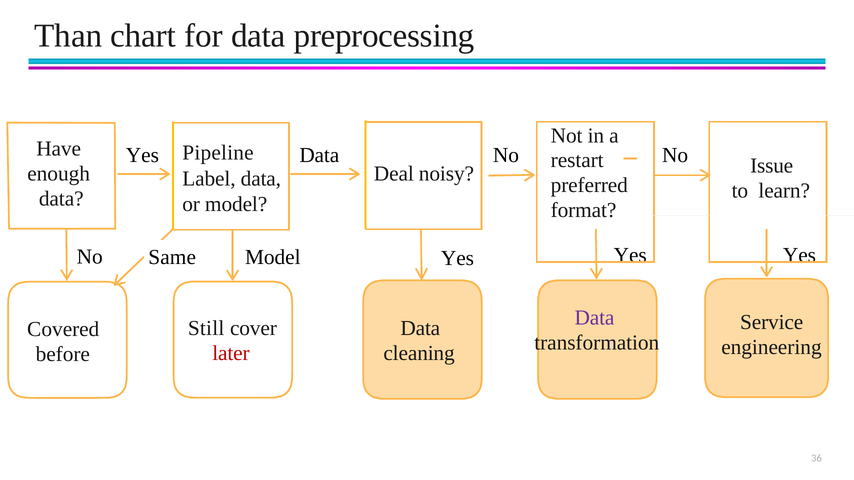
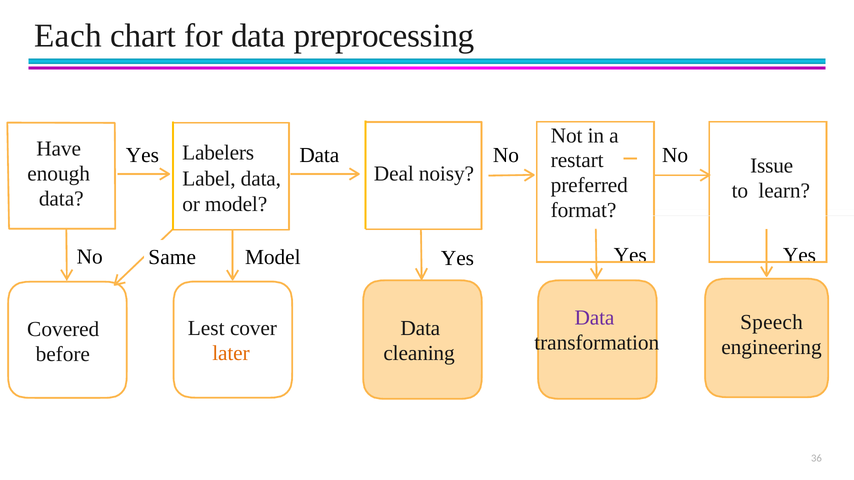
Than: Than -> Each (68, 36)
Pipeline: Pipeline -> Labelers (218, 153)
Service: Service -> Speech (771, 322)
Still: Still -> Lest (206, 328)
later colour: red -> orange (231, 353)
